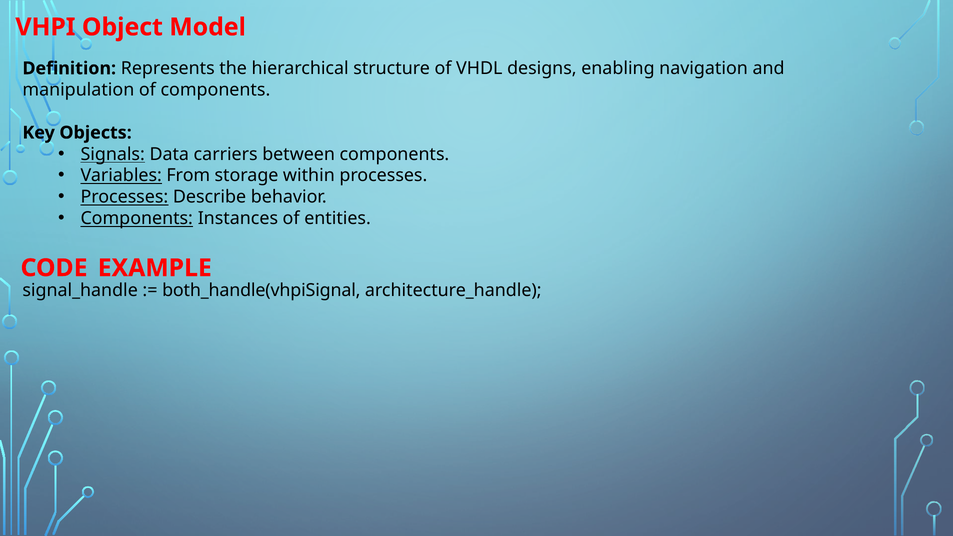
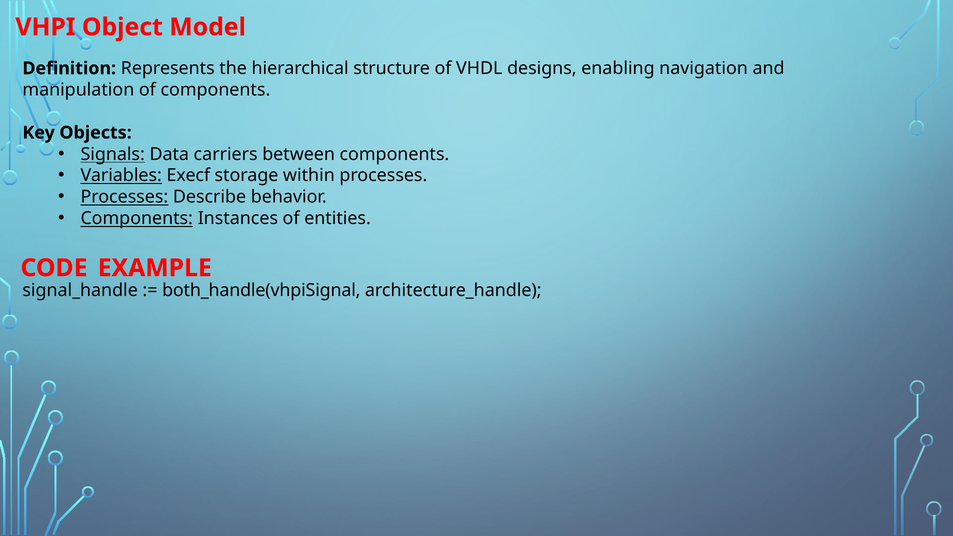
From: From -> Execf (188, 176)
